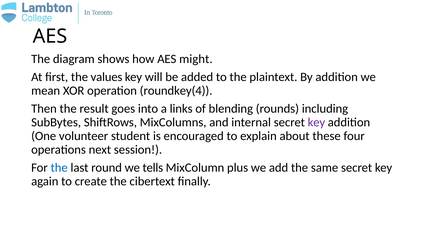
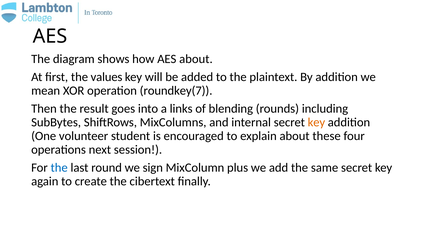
AES might: might -> about (196, 59)
roundkey(4: roundkey(4 -> roundkey(7 (176, 91)
key colour: purple -> orange (316, 122)
tells: tells -> sign (153, 168)
